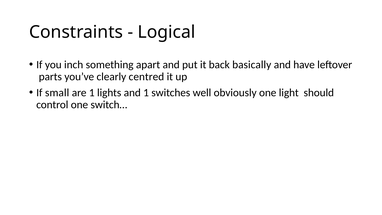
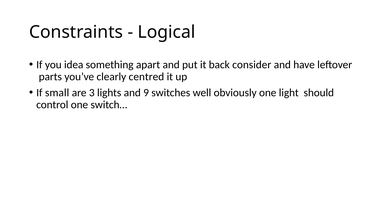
inch: inch -> idea (74, 65)
basically: basically -> consider (252, 65)
are 1: 1 -> 3 (92, 93)
and 1: 1 -> 9 (146, 93)
